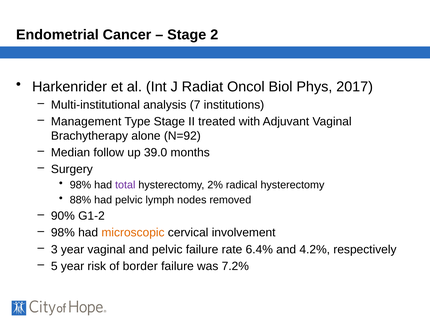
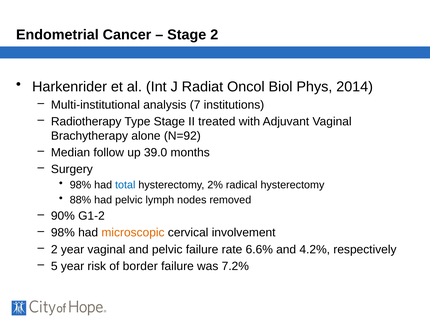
2017: 2017 -> 2014 (355, 87)
Management: Management -> Radiotherapy (86, 122)
total colour: purple -> blue (125, 185)
3: 3 -> 2 (54, 250)
6.4%: 6.4% -> 6.6% (259, 250)
